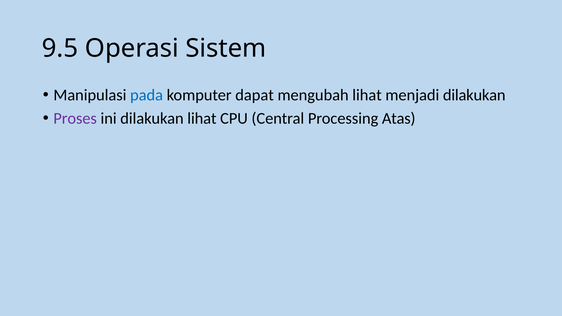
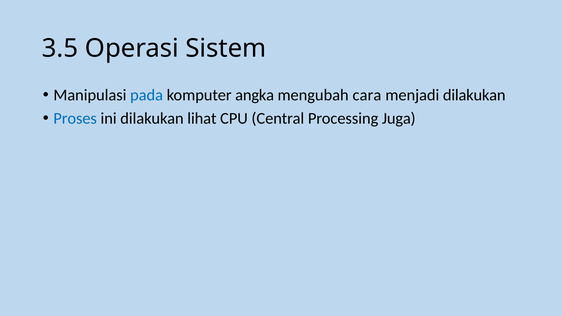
9.5: 9.5 -> 3.5 (60, 48)
dapat: dapat -> angka (255, 95)
mengubah lihat: lihat -> cara (367, 95)
Proses colour: purple -> blue (75, 119)
Atas: Atas -> Juga (399, 119)
